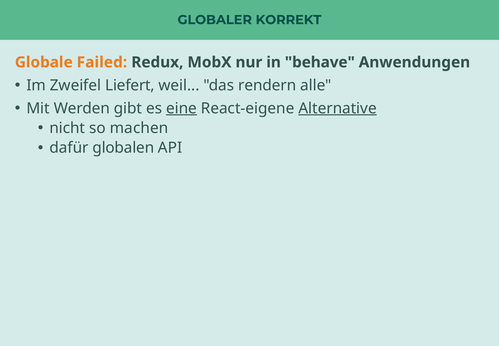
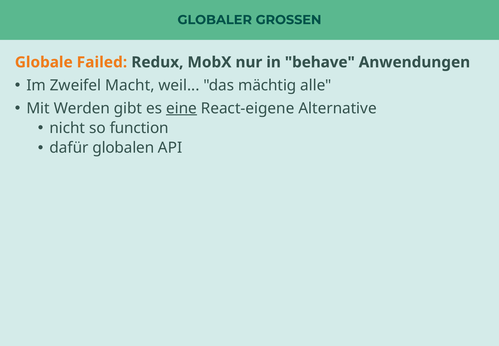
KORREKT: KORREKT -> GROSSEN (289, 20)
Liefert: Liefert -> Macht (130, 85)
rendern: rendern -> mächtig (267, 85)
Alternative underline: present -> none (338, 108)
machen: machen -> function (139, 128)
